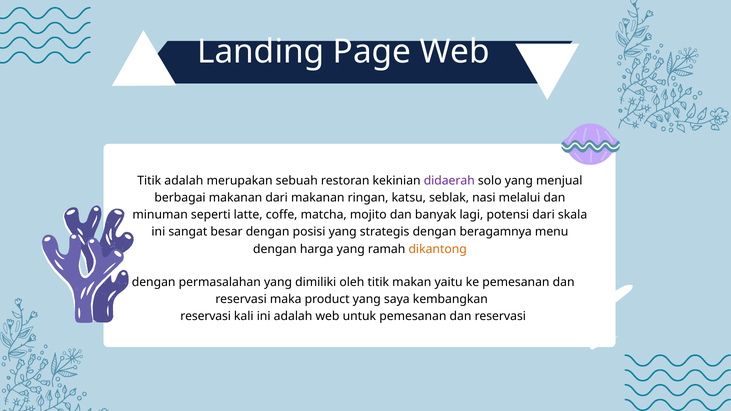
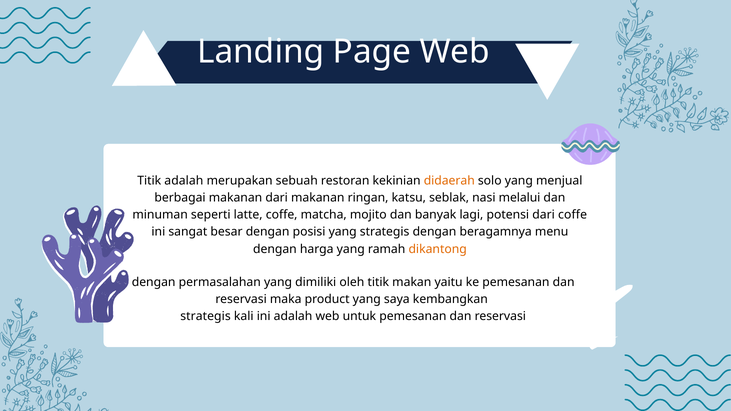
didaerah colour: purple -> orange (449, 181)
dari skala: skala -> coffe (573, 215)
reservasi: reservasi -> strategis (205, 316)
